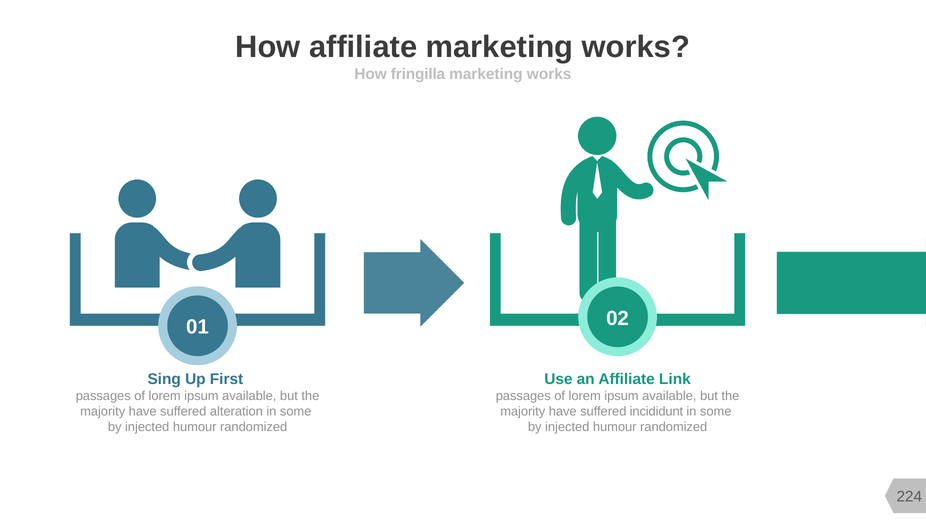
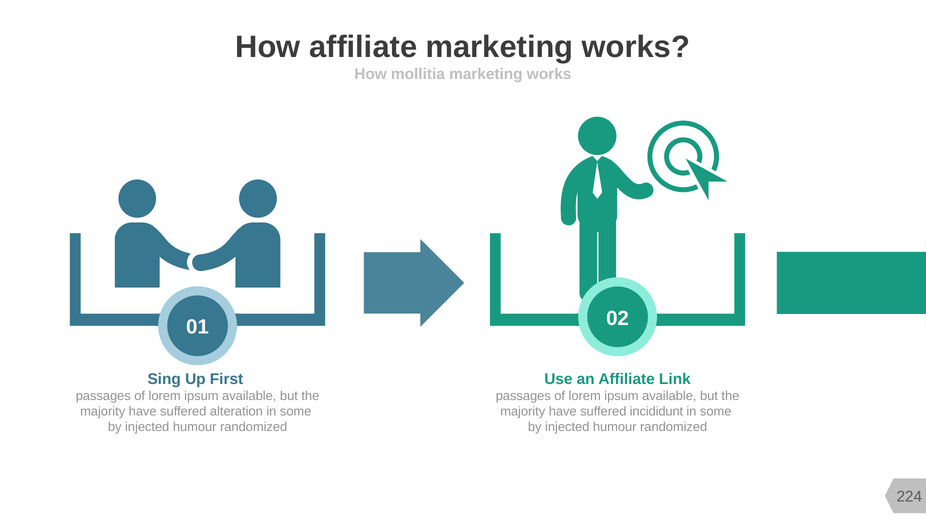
fringilla: fringilla -> mollitia (418, 74)
